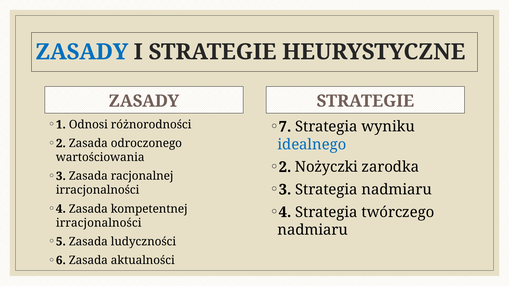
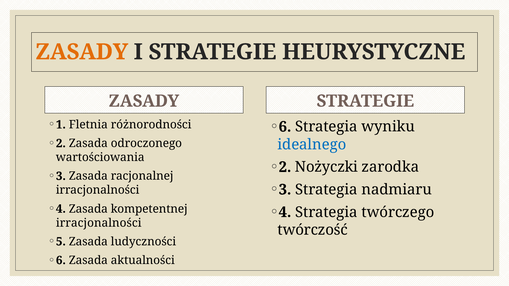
ZASADY colour: blue -> orange (82, 52)
Odnosi: Odnosi -> Fletnia (88, 125)
7: 7 -> 6 (285, 127)
nadmiaru: nadmiaru -> twórczość (313, 230)
